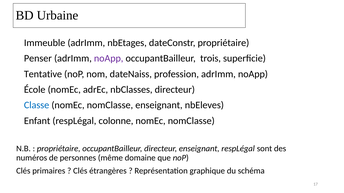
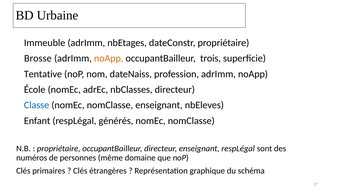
Penser: Penser -> Brosse (38, 59)
noApp colour: purple -> orange (109, 59)
colonne: colonne -> générés (116, 121)
